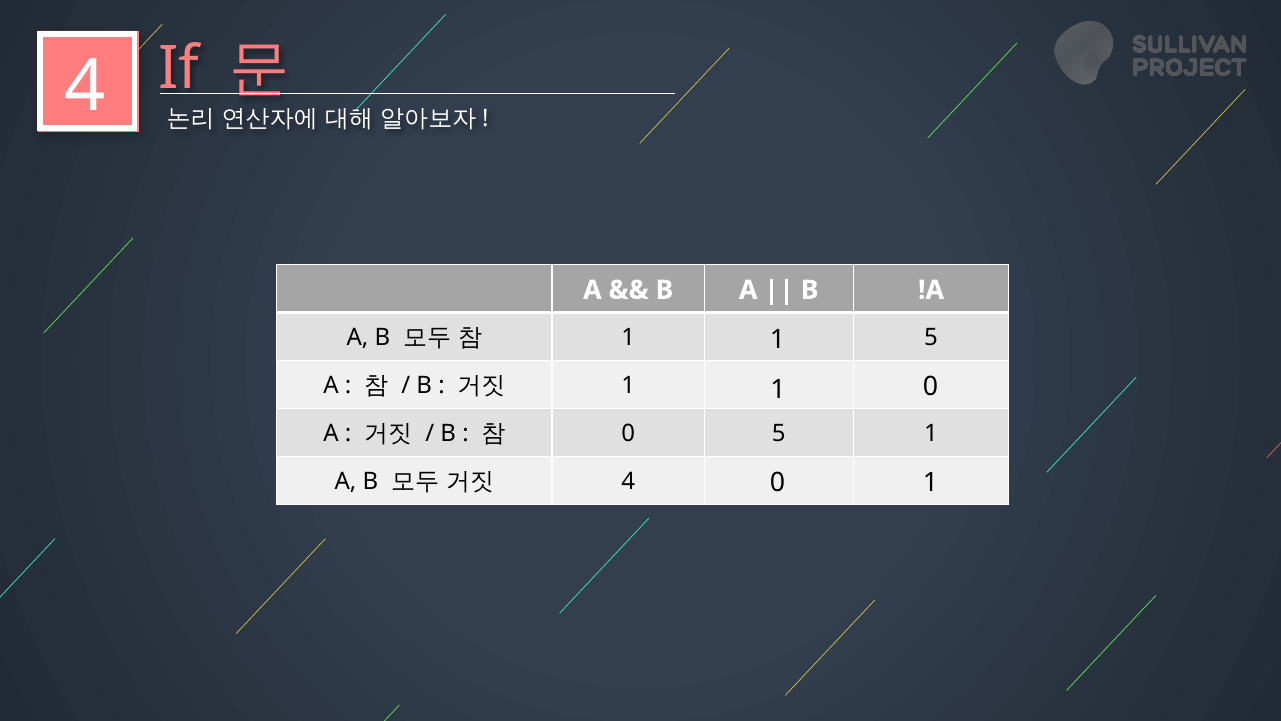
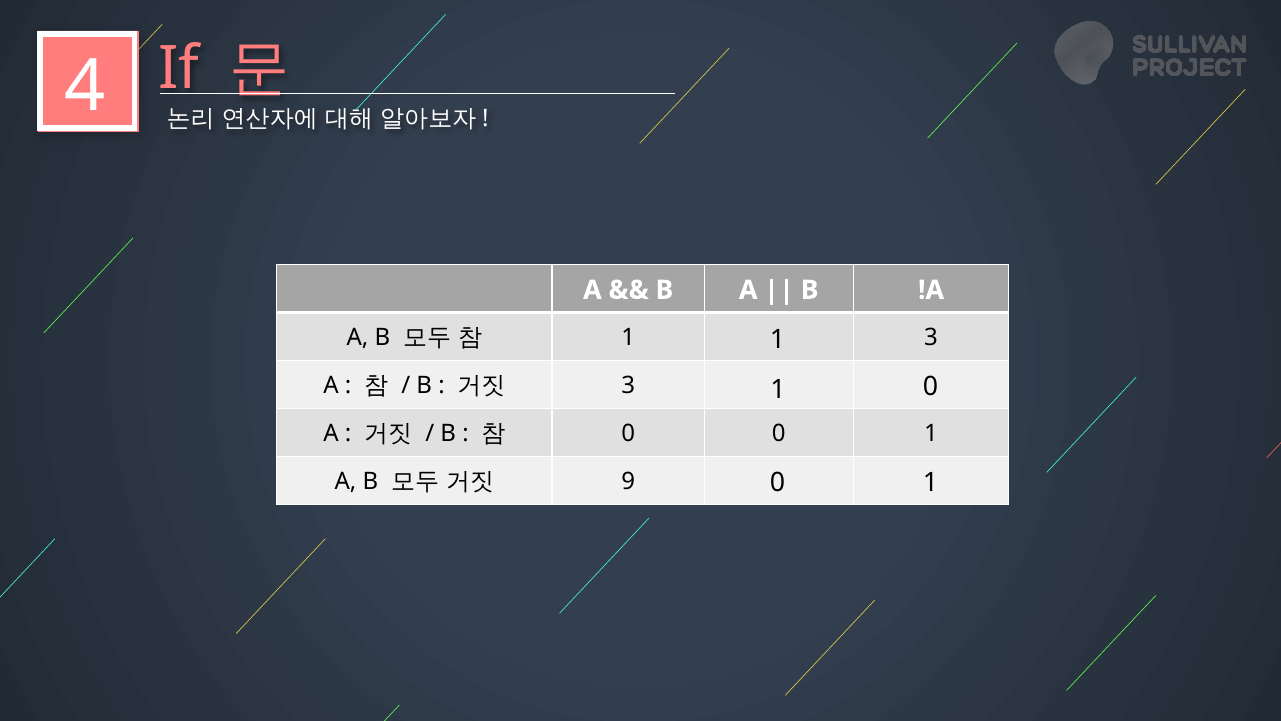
1 5: 5 -> 3 (931, 338)
1: 1 -> 3 (628, 386)
0 5: 5 -> 0 (779, 434)
4: 4 -> 9 (628, 482)
